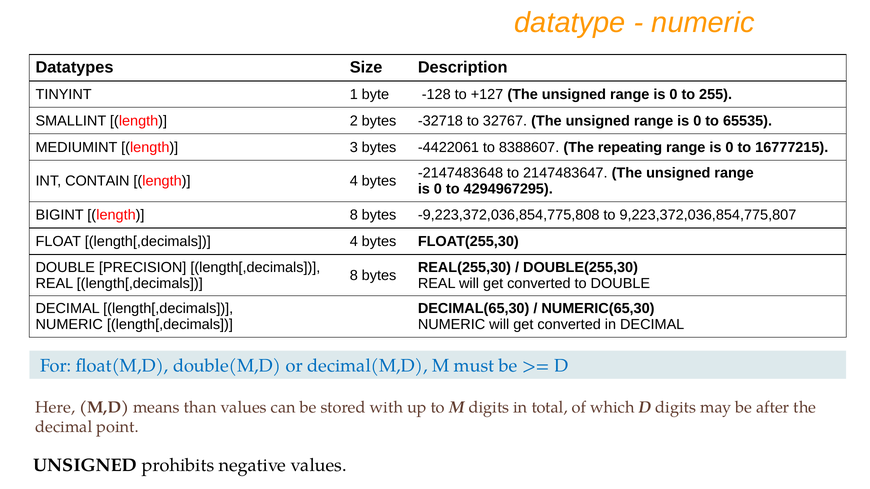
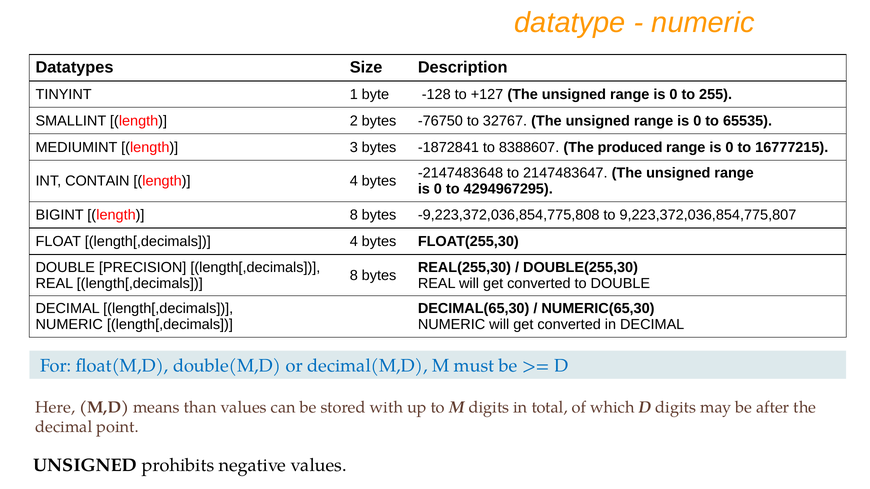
-32718: -32718 -> -76750 (440, 121)
-4422061: -4422061 -> -1872841 (448, 147)
repeating: repeating -> produced (630, 147)
